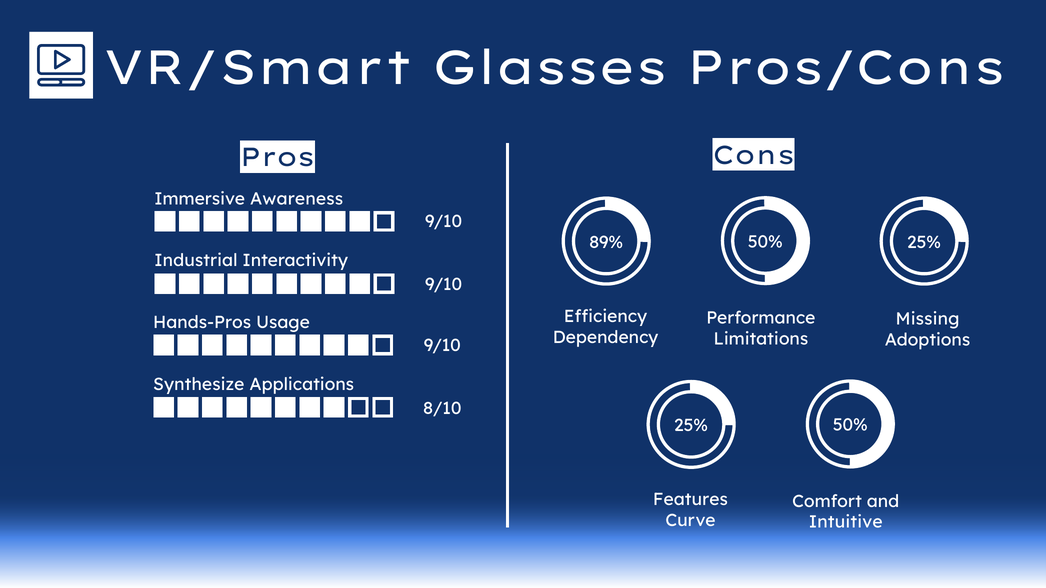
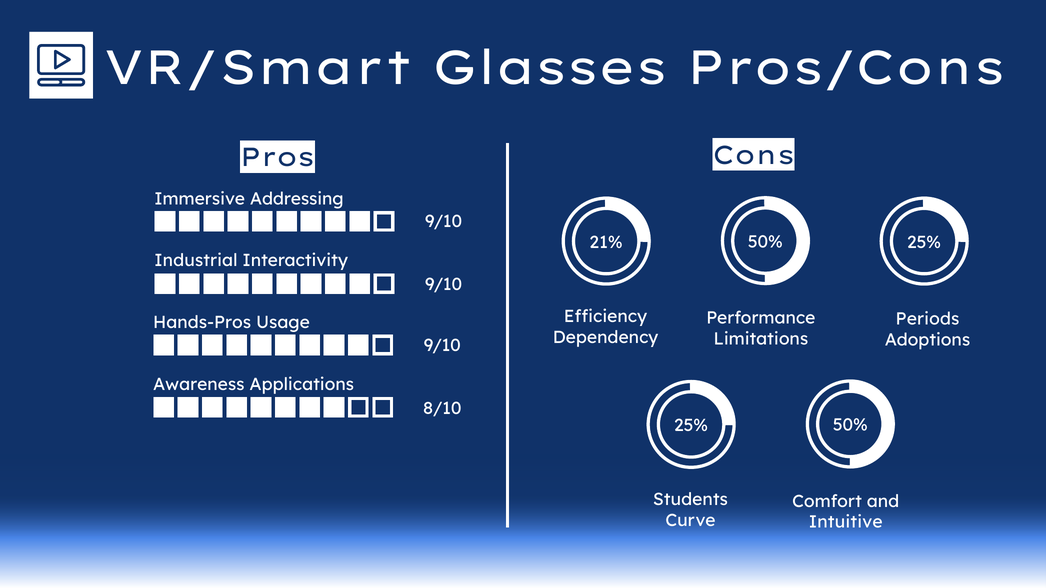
Awareness: Awareness -> Addressing (297, 199)
89%: 89% -> 21% (606, 242)
Missing: Missing -> Periods (928, 319)
Synthesize: Synthesize -> Awareness (199, 385)
Features: Features -> Students (690, 500)
